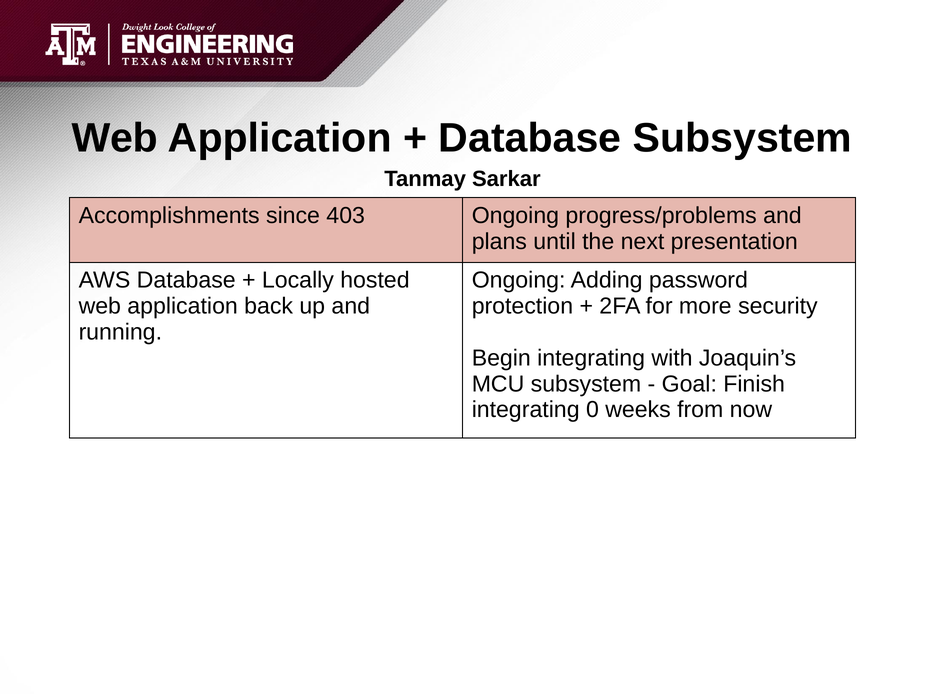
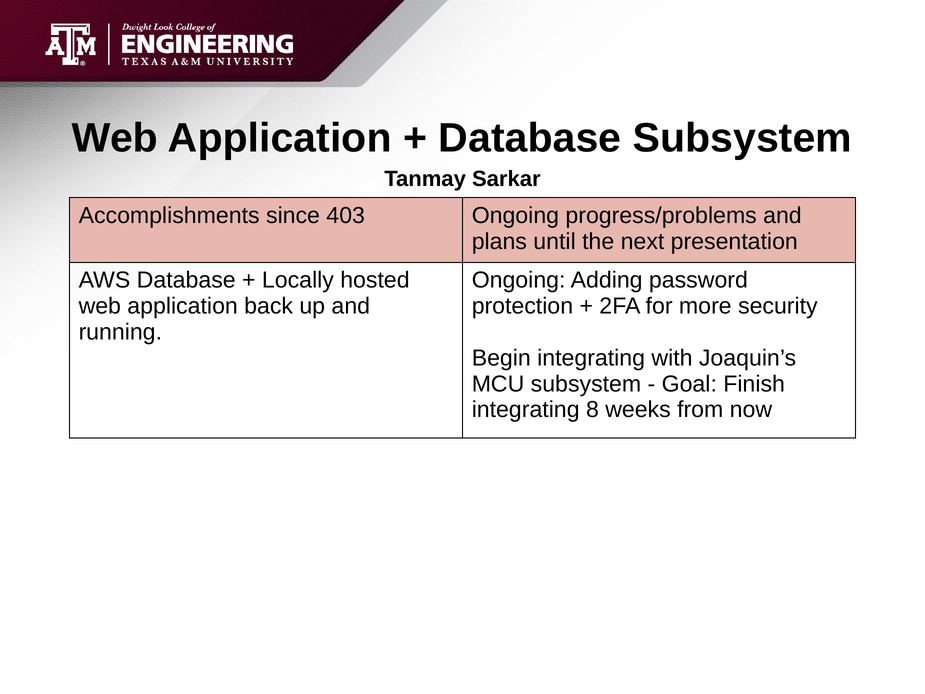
0: 0 -> 8 (592, 410)
